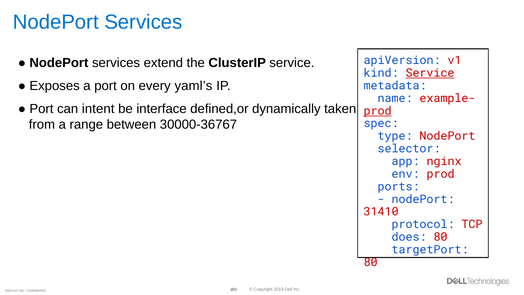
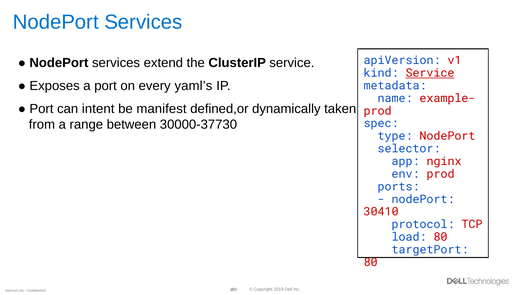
interface: interface -> manifest (161, 109)
prod underline: present -> none (378, 111)
30000-36767: 30000-36767 -> 30000-37730 (198, 125)
31410: 31410 -> 30410 (381, 212)
does: does -> load (409, 237)
